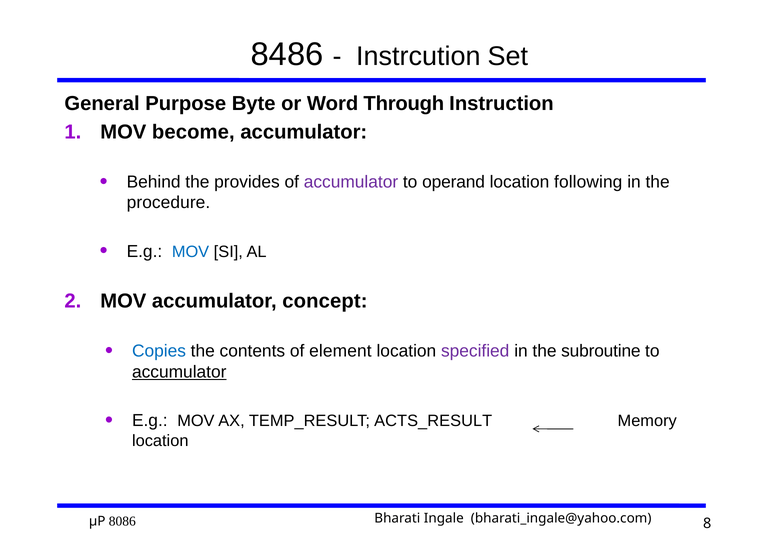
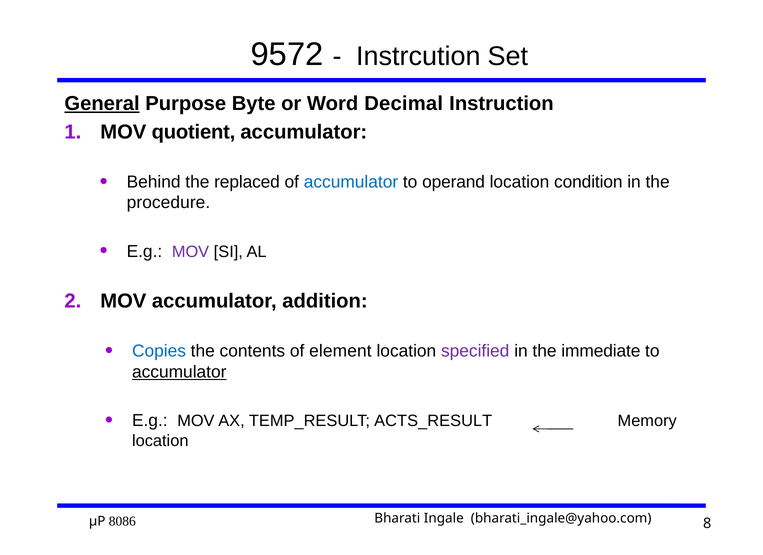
8486: 8486 -> 9572 (287, 55)
General underline: none -> present (102, 103)
Through: Through -> Decimal (404, 103)
become: become -> quotient (193, 132)
provides: provides -> replaced (247, 182)
accumulator colour: purple -> blue (351, 182)
following: following -> condition (588, 182)
MOV colour: blue -> purple (191, 252)
concept: concept -> addition (325, 301)
subroutine: subroutine -> immediate (601, 351)
